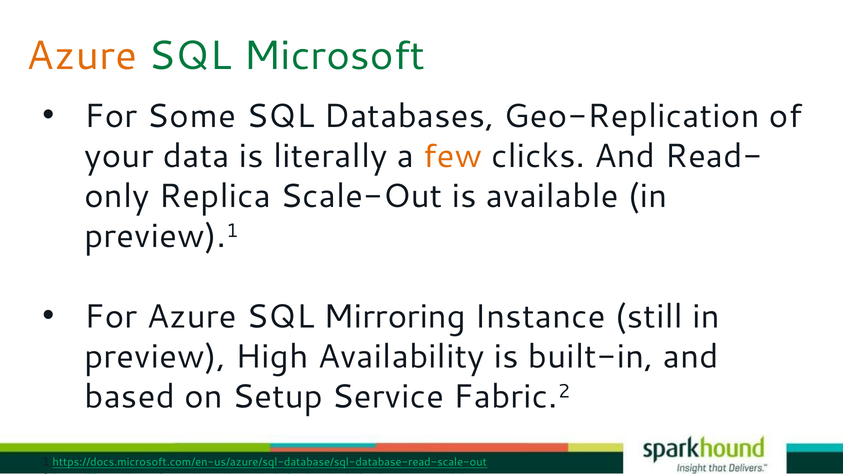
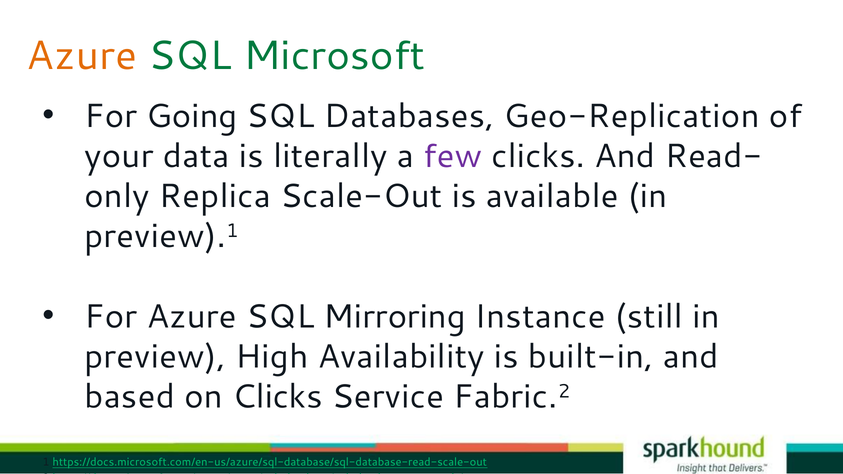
Some: Some -> Going (192, 116)
few colour: orange -> purple (453, 156)
on Setup: Setup -> Clicks (277, 397)
